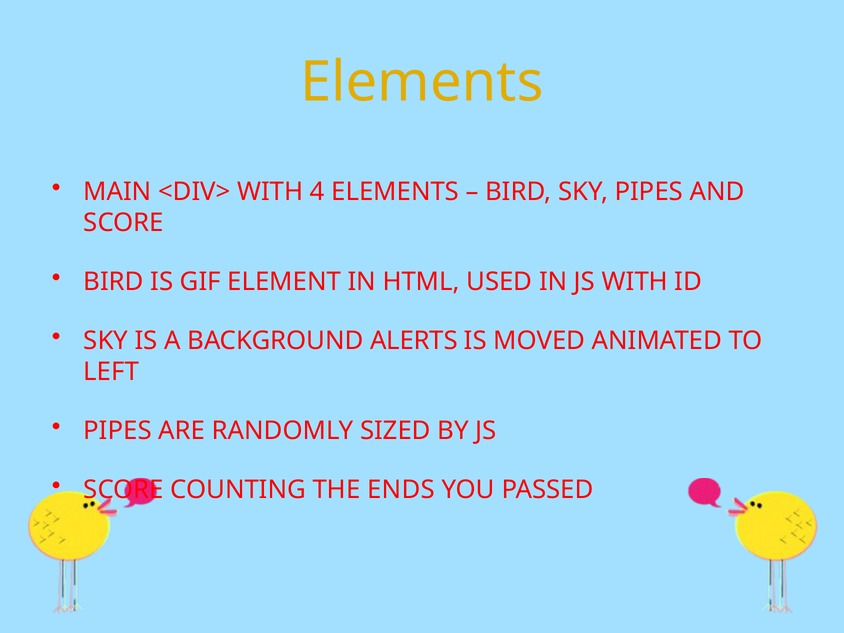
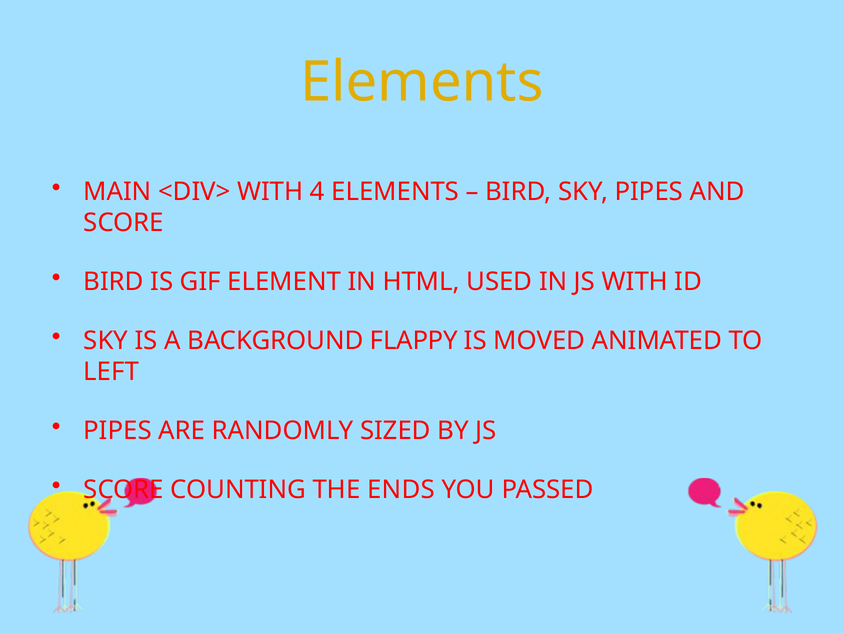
ALERTS: ALERTS -> FLAPPY (414, 341)
